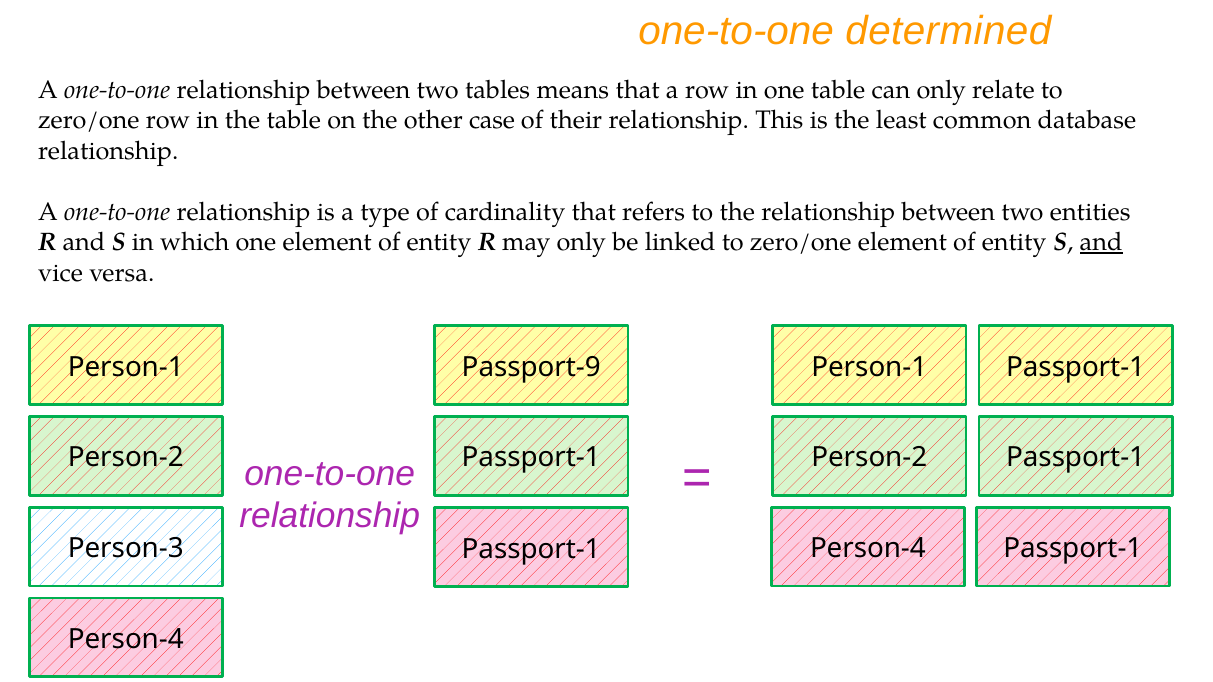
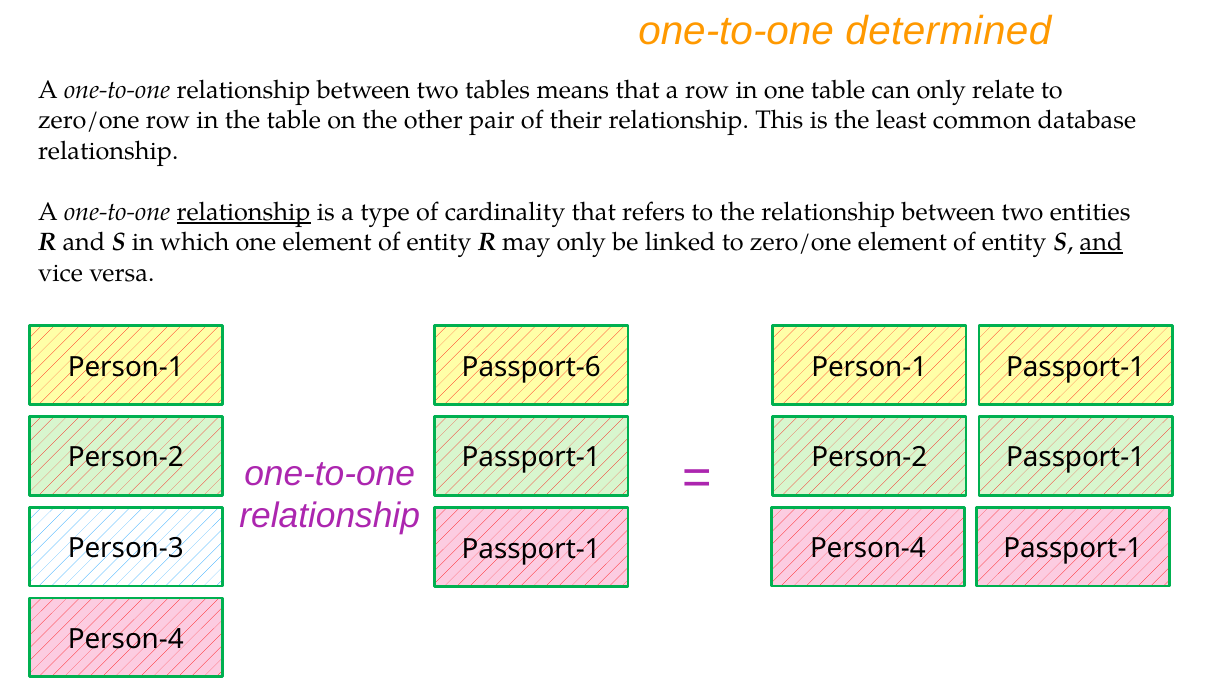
case: case -> pair (492, 121)
relationship underline: none -> present (244, 212)
Passport-9: Passport-9 -> Passport-6 (531, 367)
